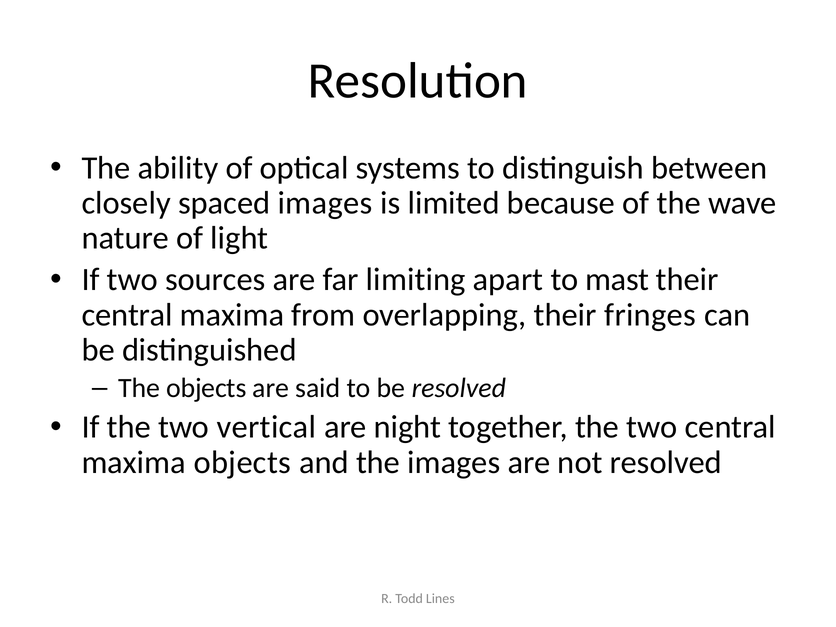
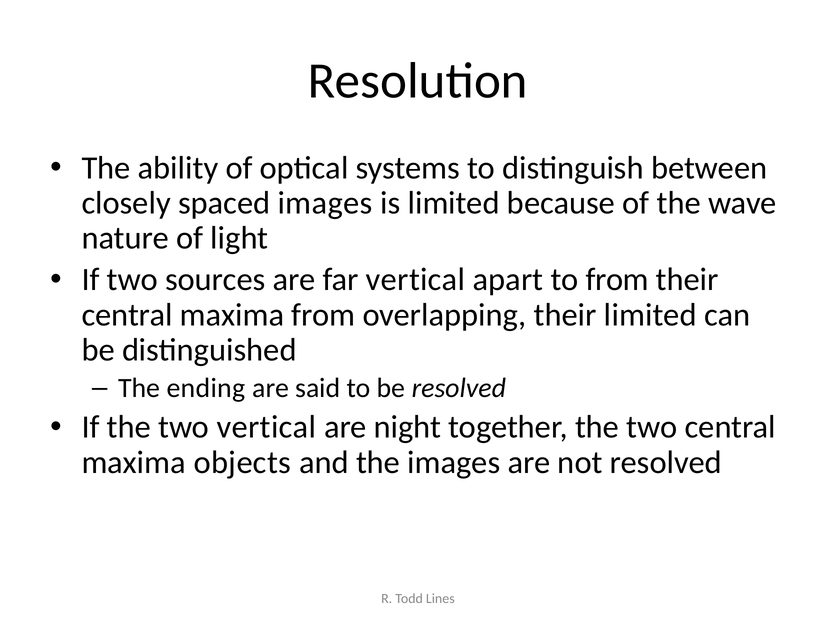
far limiting: limiting -> vertical (416, 280)
to mast: mast -> from (617, 280)
their fringes: fringes -> limited (650, 315)
The objects: objects -> ending (206, 388)
